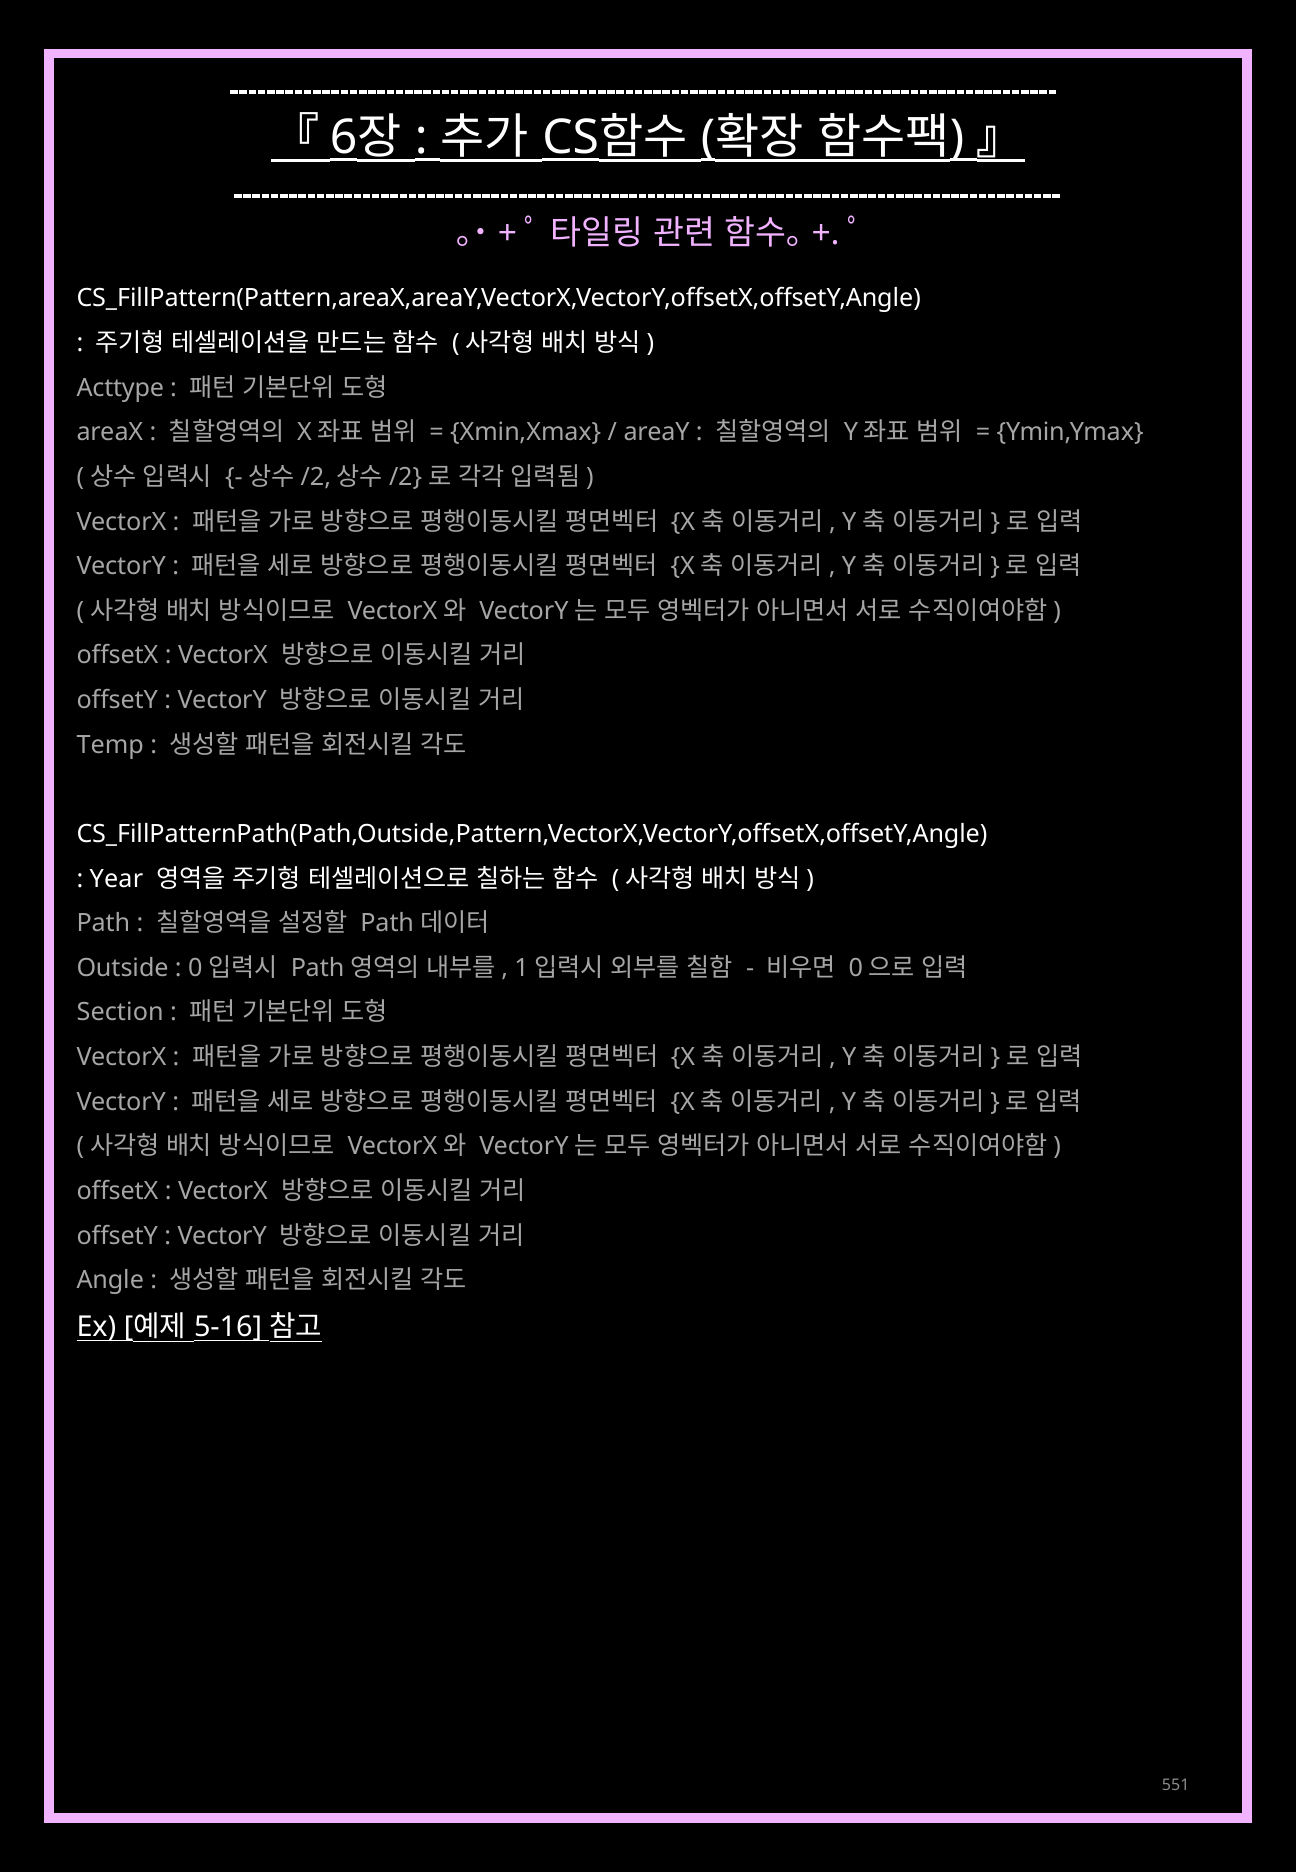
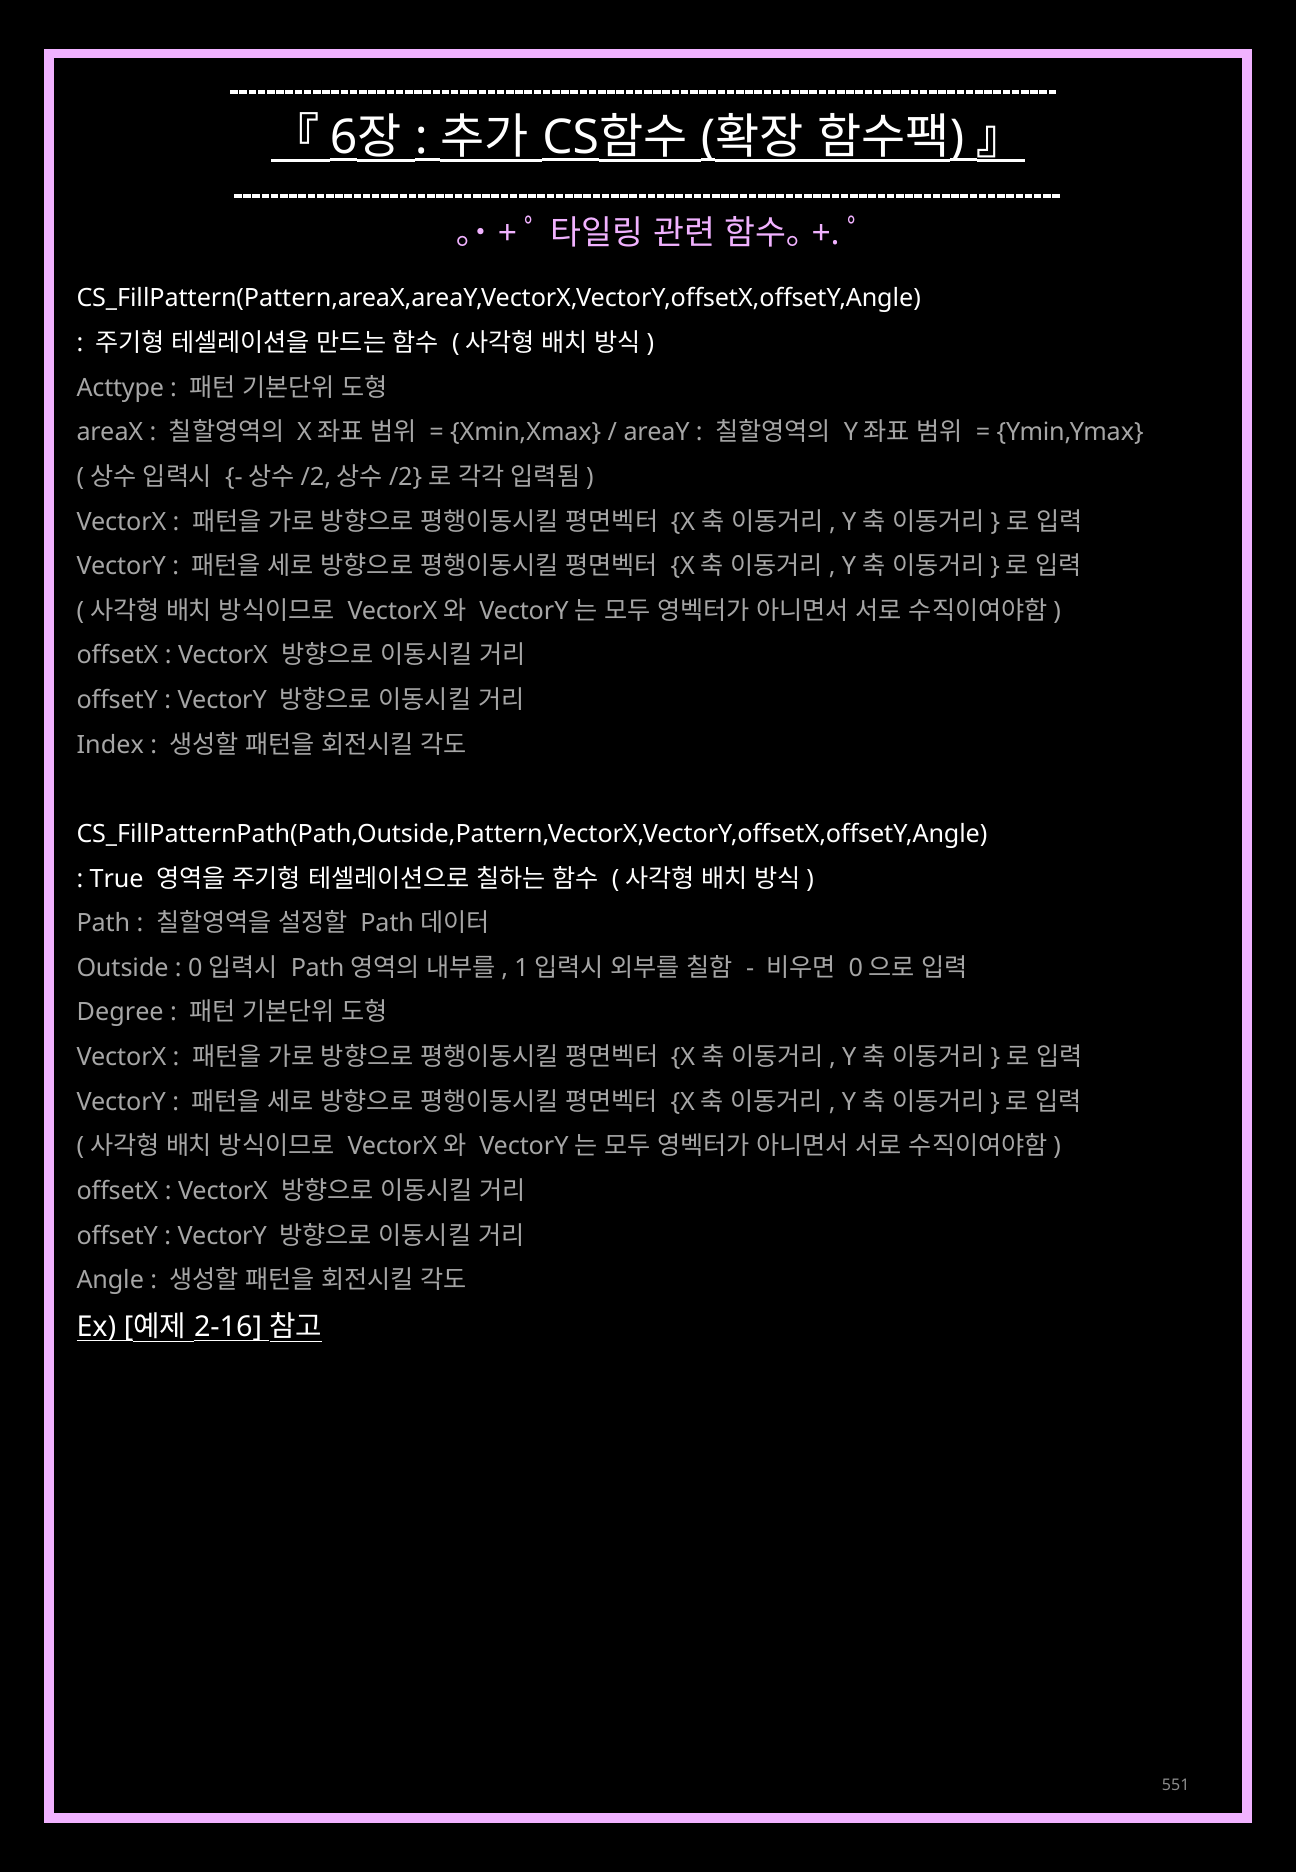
Temp: Temp -> Index (110, 745)
Year: Year -> True (117, 879)
Section: Section -> Degree (120, 1013)
5-16: 5-16 -> 2-16 (228, 1327)
